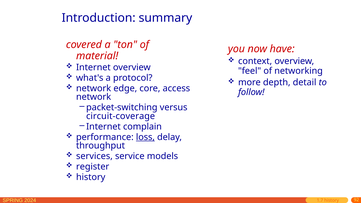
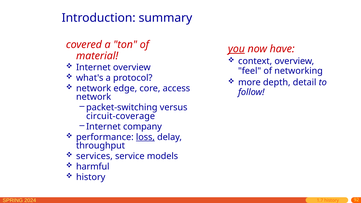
you underline: none -> present (236, 49)
complain: complain -> company (142, 127)
register: register -> harmful (93, 167)
